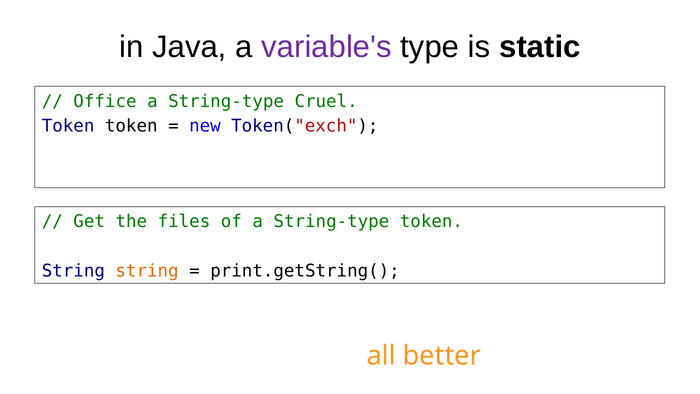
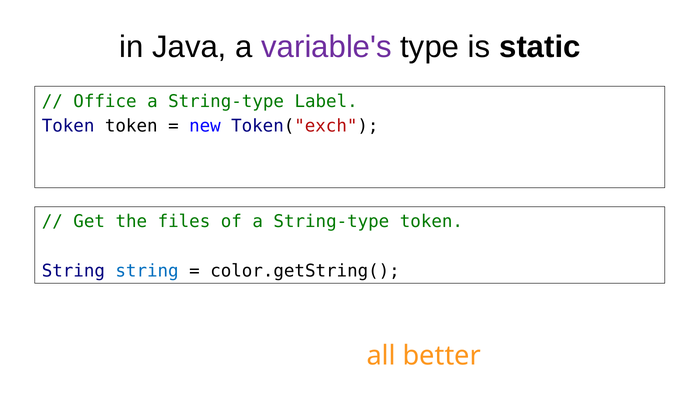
Cruel: Cruel -> Label (326, 101)
string colour: orange -> blue (147, 271)
print.getString(: print.getString( -> color.getString( (305, 271)
